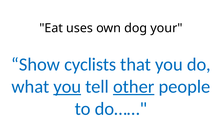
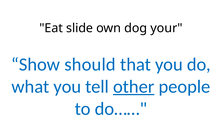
uses: uses -> slide (80, 28)
cyclists: cyclists -> should (90, 64)
you underline: present -> none (67, 87)
